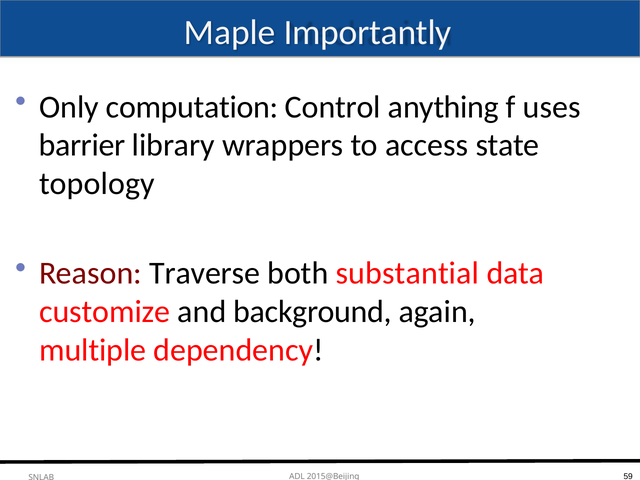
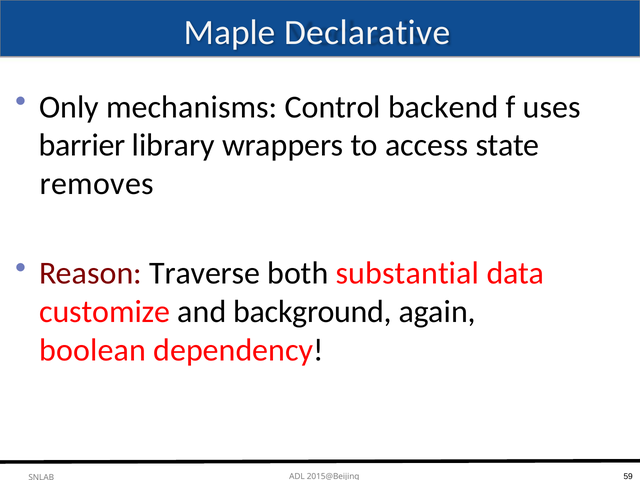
Importantly: Importantly -> Declarative (367, 32)
computation: computation -> mechanisms (192, 107)
anything: anything -> backend (443, 107)
topology: topology -> removes (97, 184)
multiple: multiple -> boolean (93, 350)
